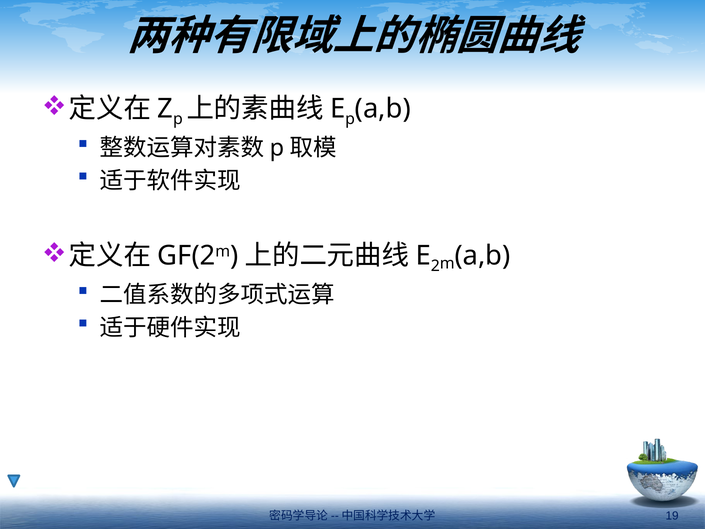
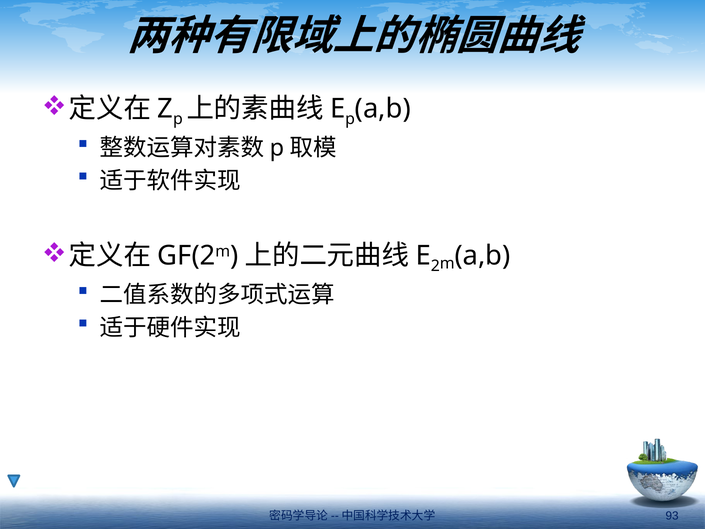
19: 19 -> 93 (672, 515)
